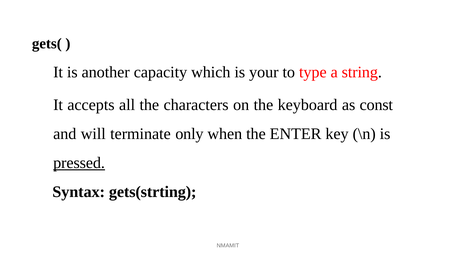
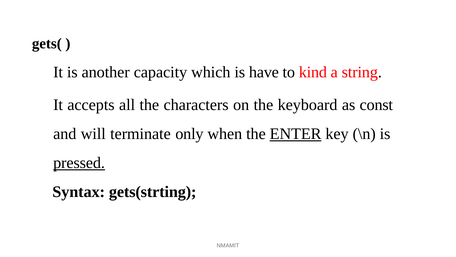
your: your -> have (264, 72)
type: type -> kind (313, 72)
ENTER underline: none -> present (296, 134)
